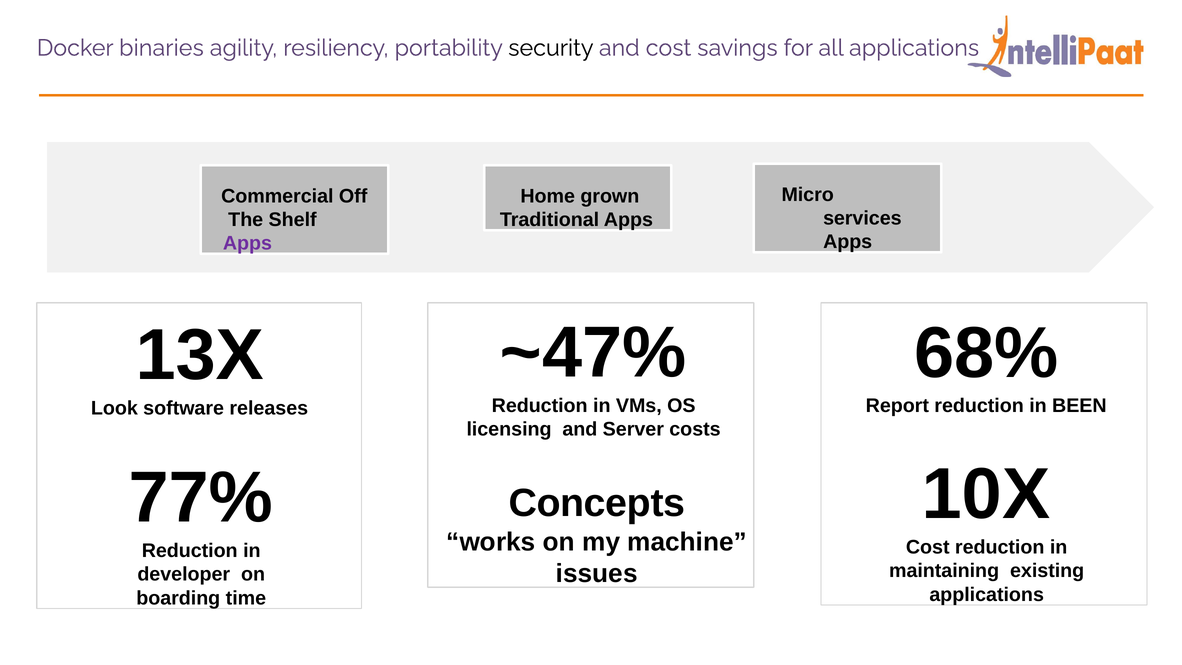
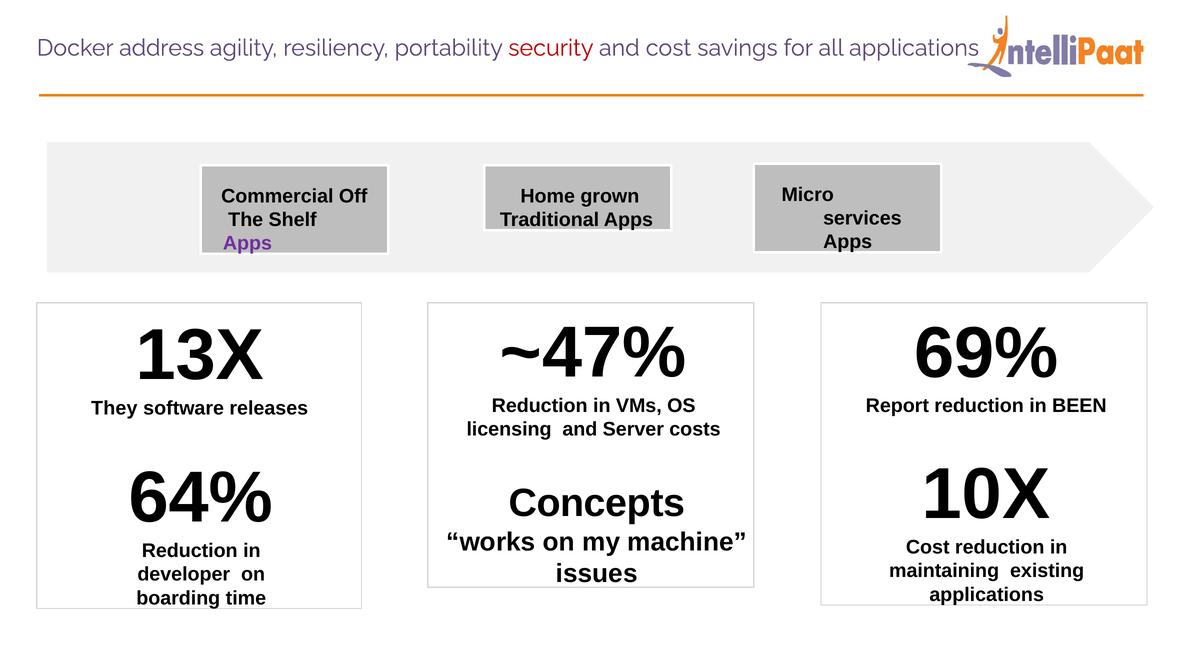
binaries: binaries -> address (162, 48)
security colour: black -> red (551, 48)
68%: 68% -> 69% (986, 353)
Look: Look -> They (114, 408)
77%: 77% -> 64% (201, 498)
